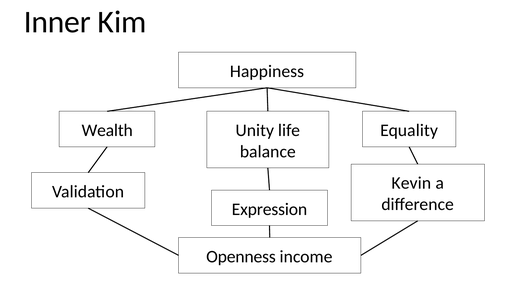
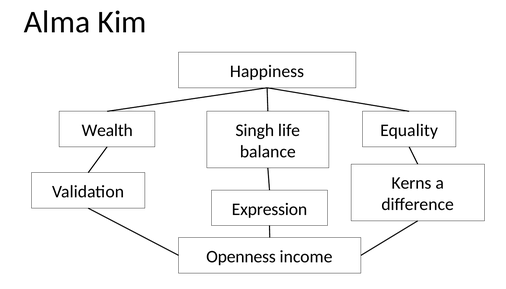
Inner: Inner -> Alma (57, 22)
Unity: Unity -> Singh (255, 130)
Kevin: Kevin -> Kerns (411, 183)
